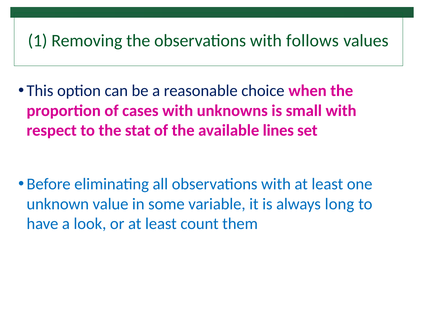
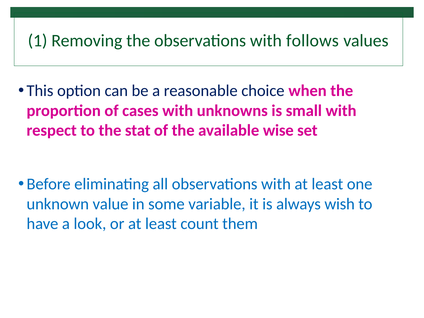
lines: lines -> wise (278, 130)
long: long -> wish (340, 204)
